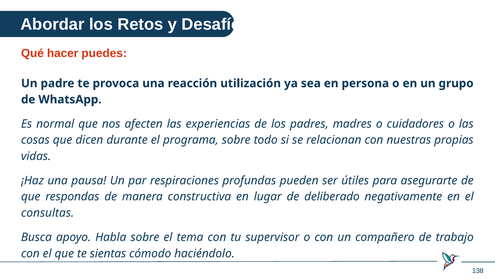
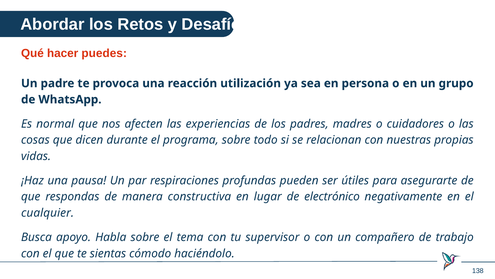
deliberado: deliberado -> electrónico (332, 196)
consultas: consultas -> cualquier (48, 213)
